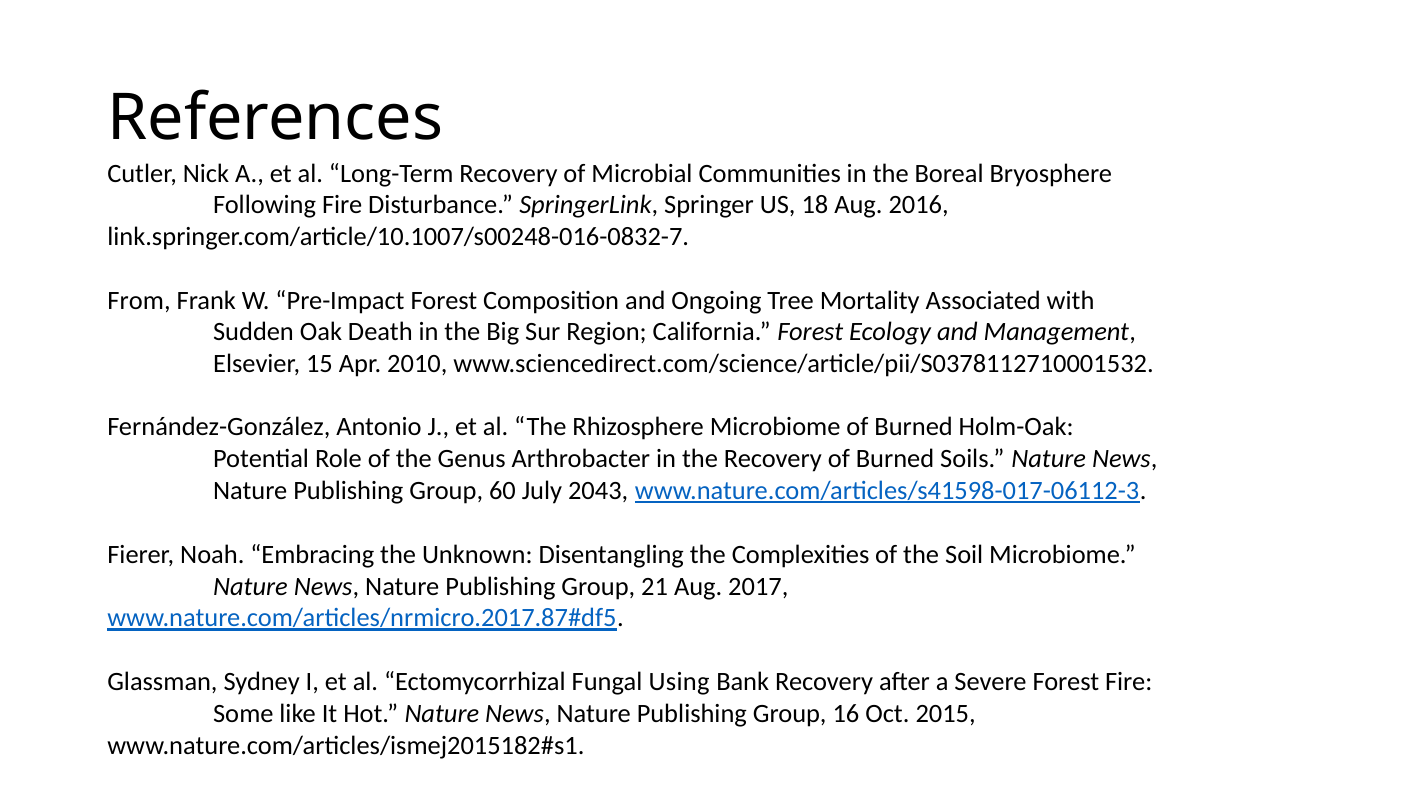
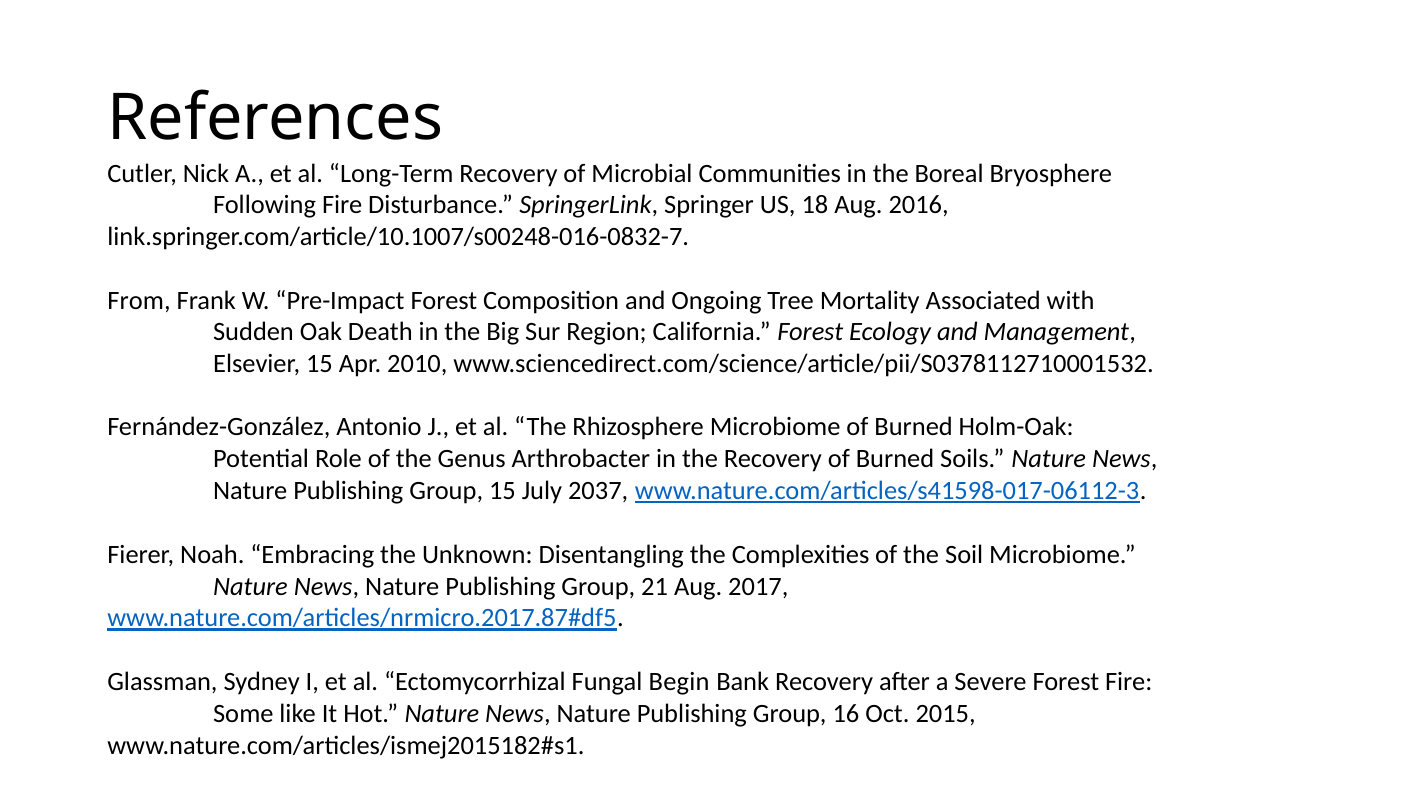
Group 60: 60 -> 15 (502, 491)
2043: 2043 -> 2037 (598, 491)
Using: Using -> Begin (679, 683)
